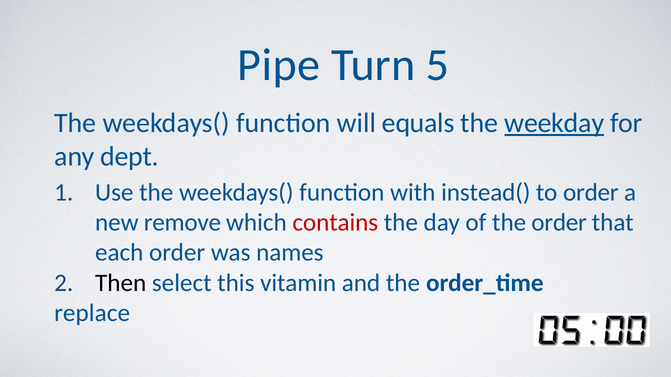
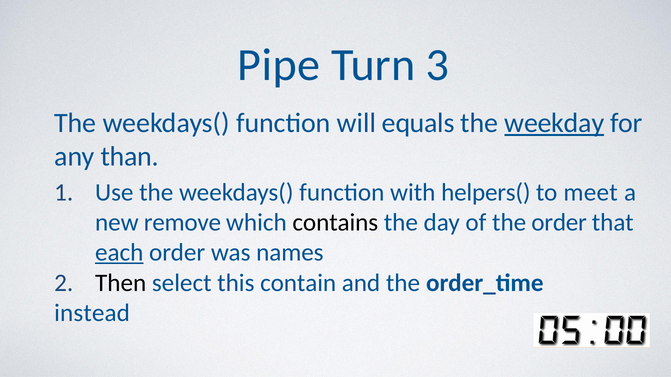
5: 5 -> 3 (437, 65)
dept: dept -> than (130, 157)
instead(: instead( -> helpers( (486, 193)
to order: order -> meet (591, 193)
contains colour: red -> black (335, 223)
each underline: none -> present (119, 253)
vitamin: vitamin -> contain (298, 283)
replace: replace -> instead (92, 313)
